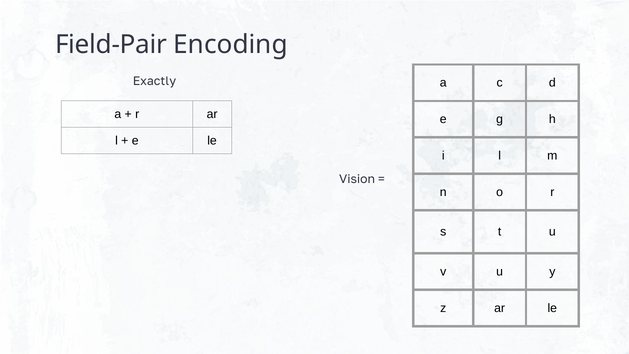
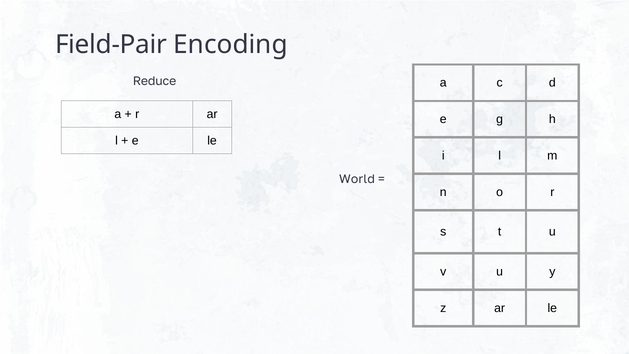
Exactly: Exactly -> Reduce (154, 81)
Vision: Vision -> World (357, 179)
